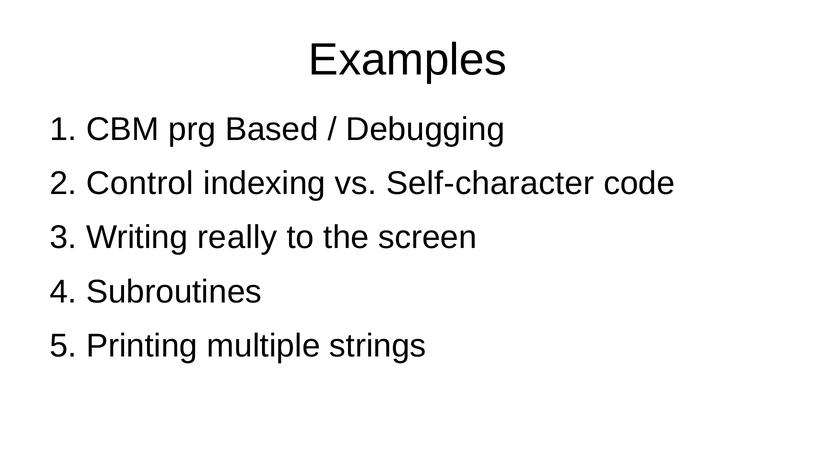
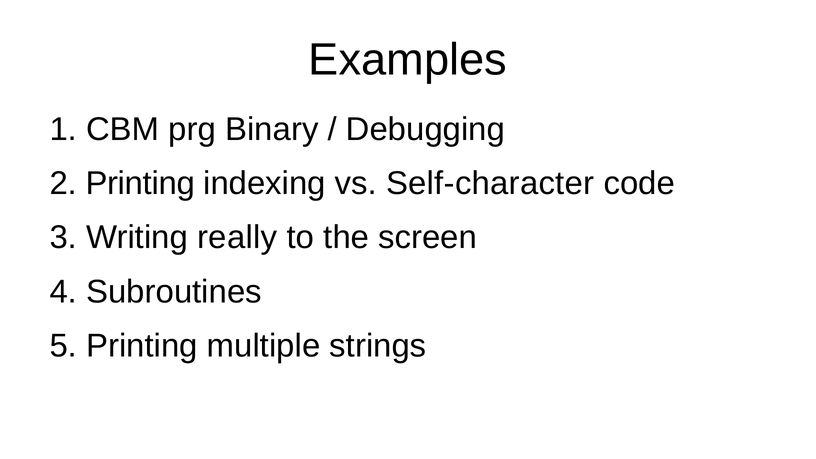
Based: Based -> Binary (272, 129)
Control: Control -> Printing (140, 184)
